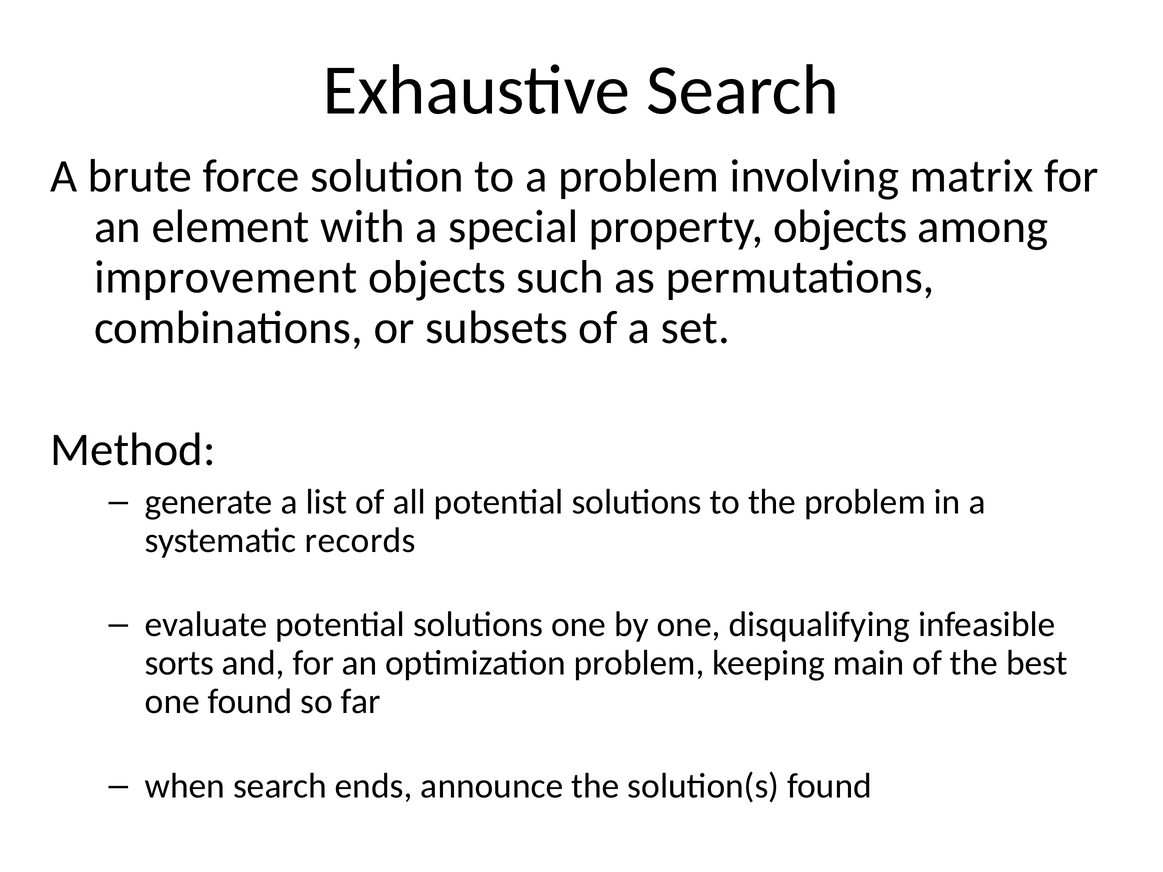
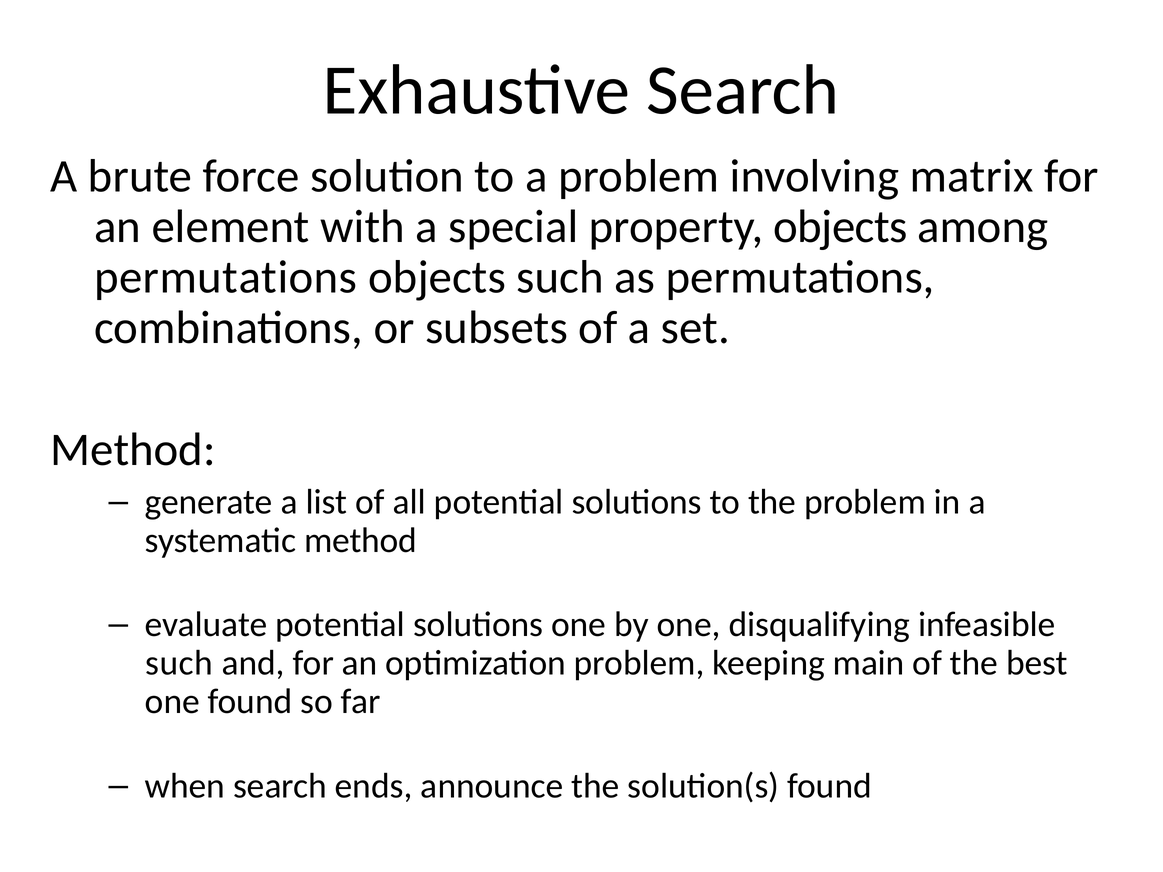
improvement: improvement -> permutations (226, 277)
systematic records: records -> method (361, 541)
sorts: sorts -> such (179, 663)
